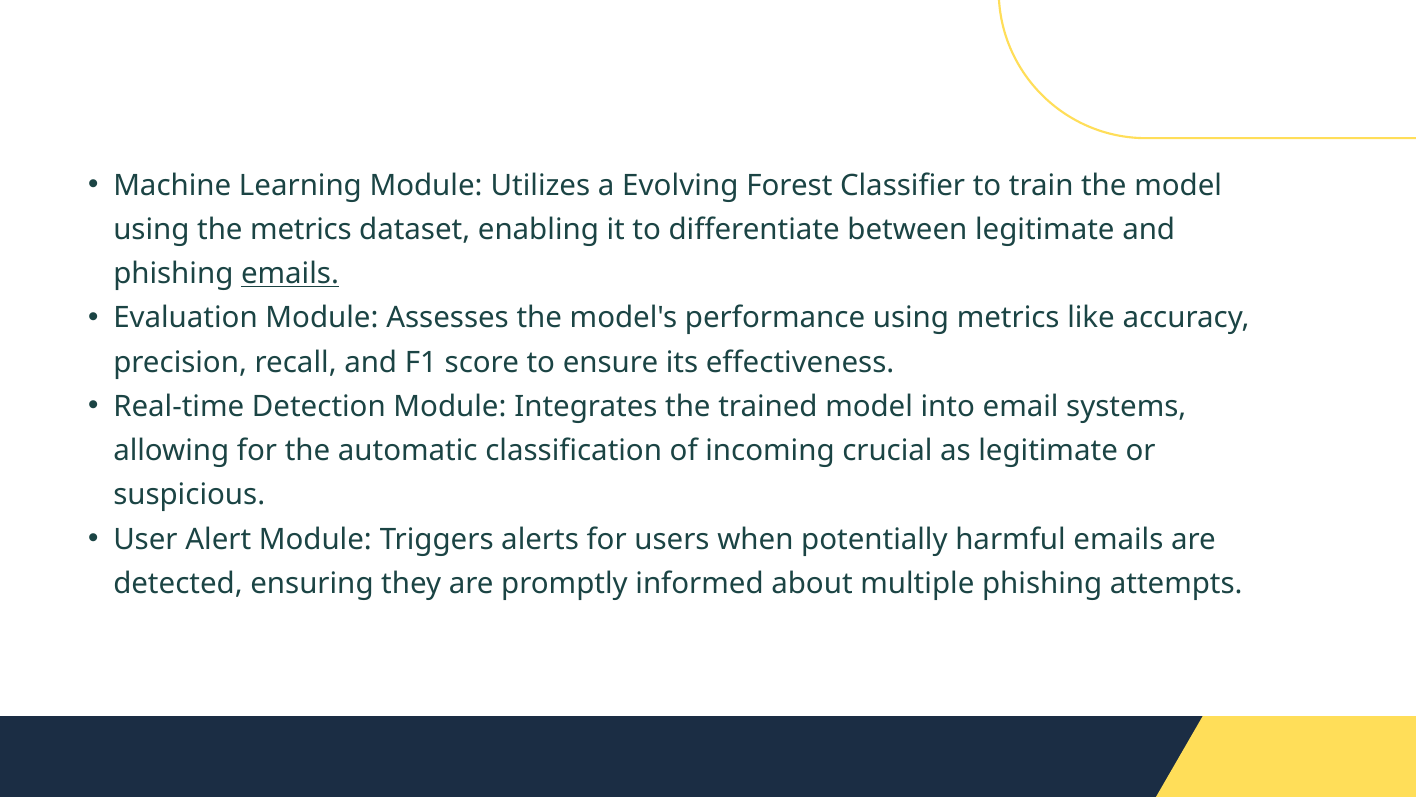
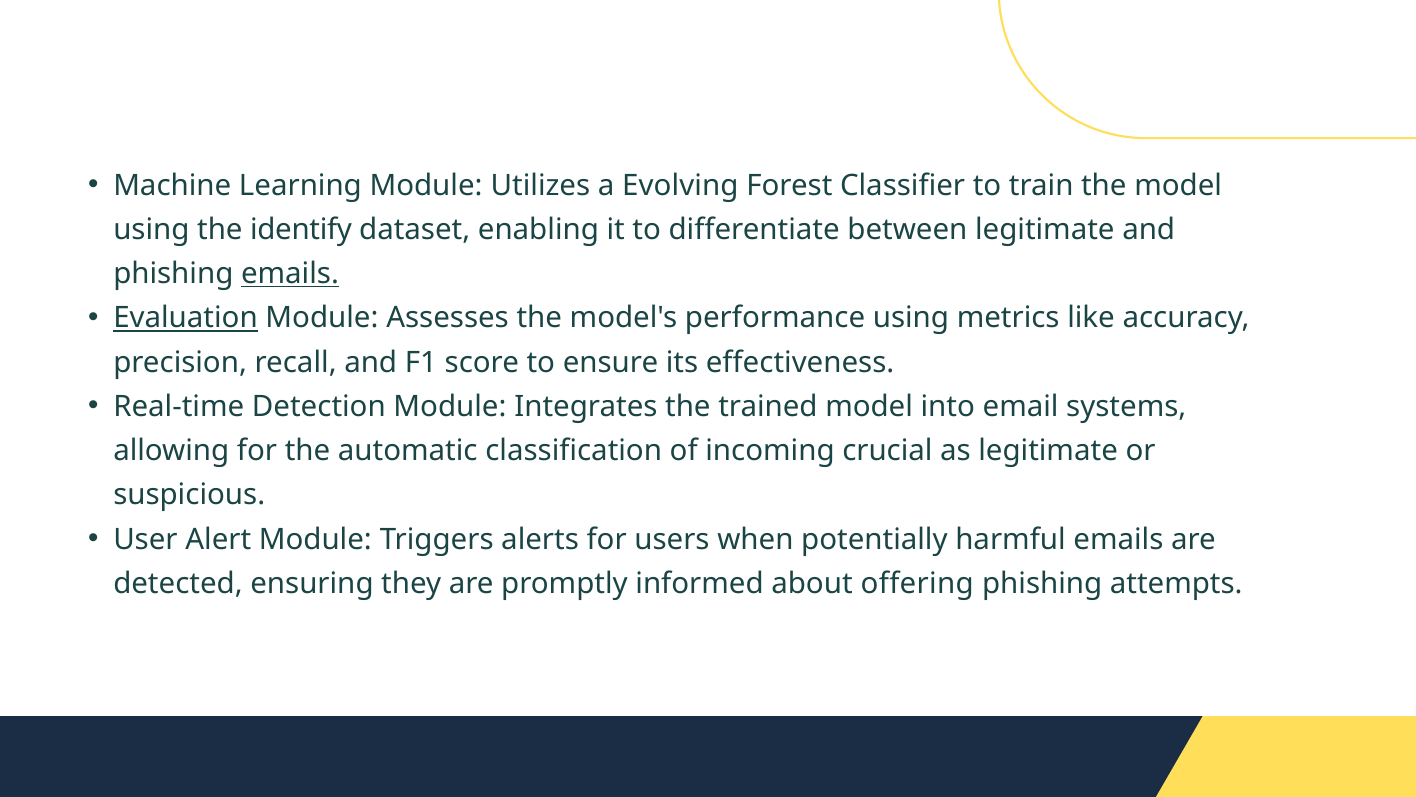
the metrics: metrics -> identify (301, 230)
Evaluation underline: none -> present (186, 318)
multiple: multiple -> offering (917, 583)
